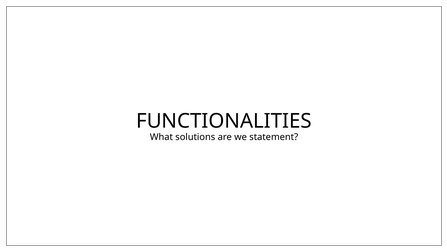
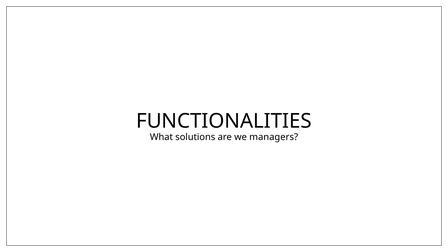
statement: statement -> managers (274, 137)
